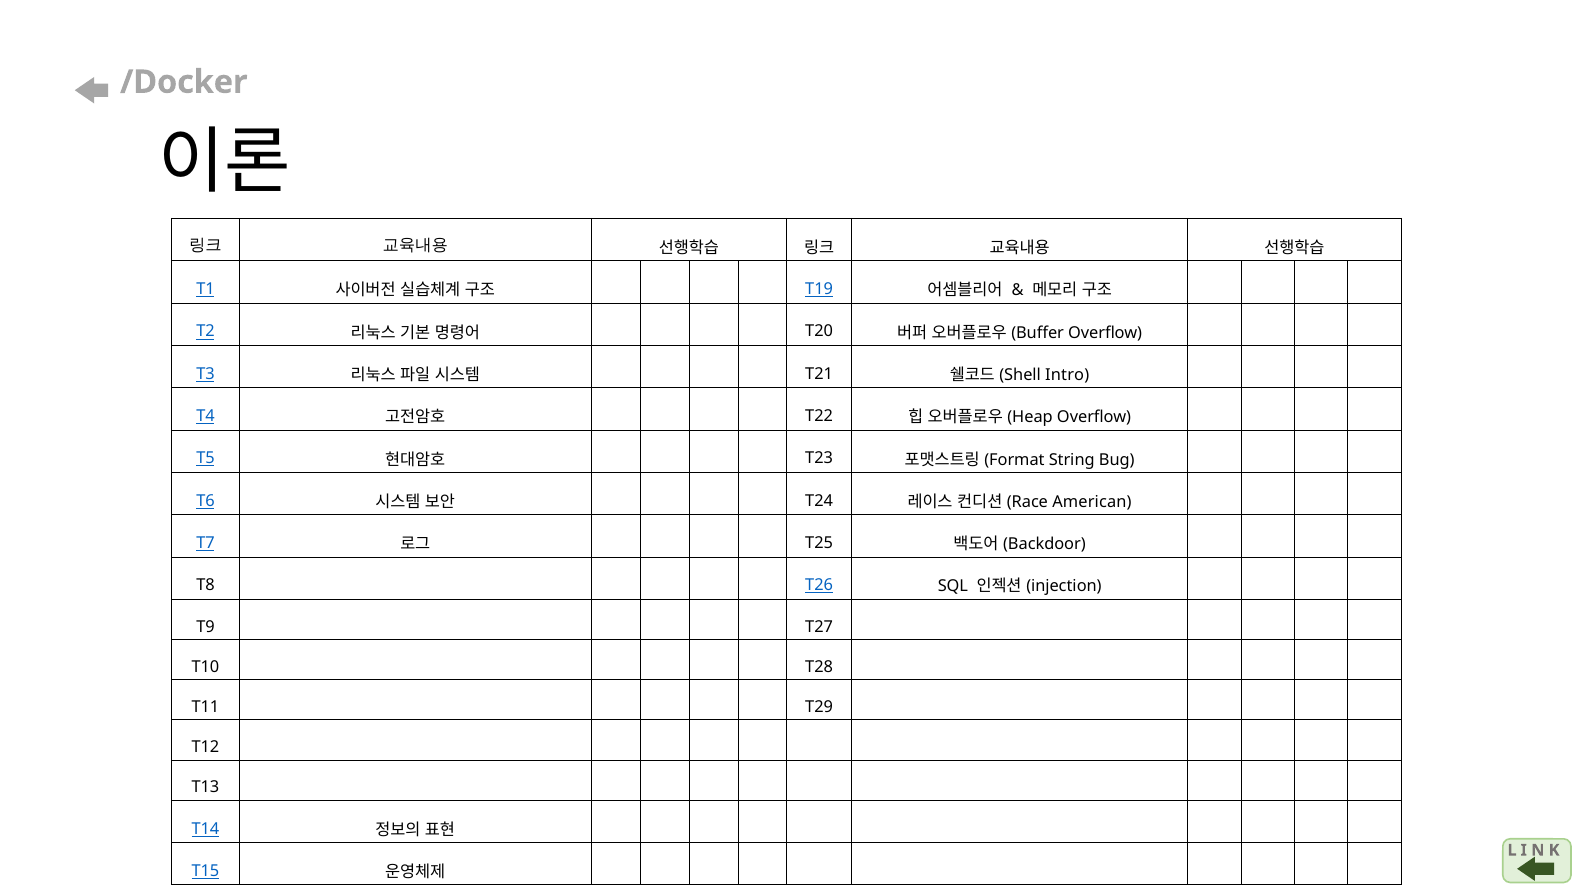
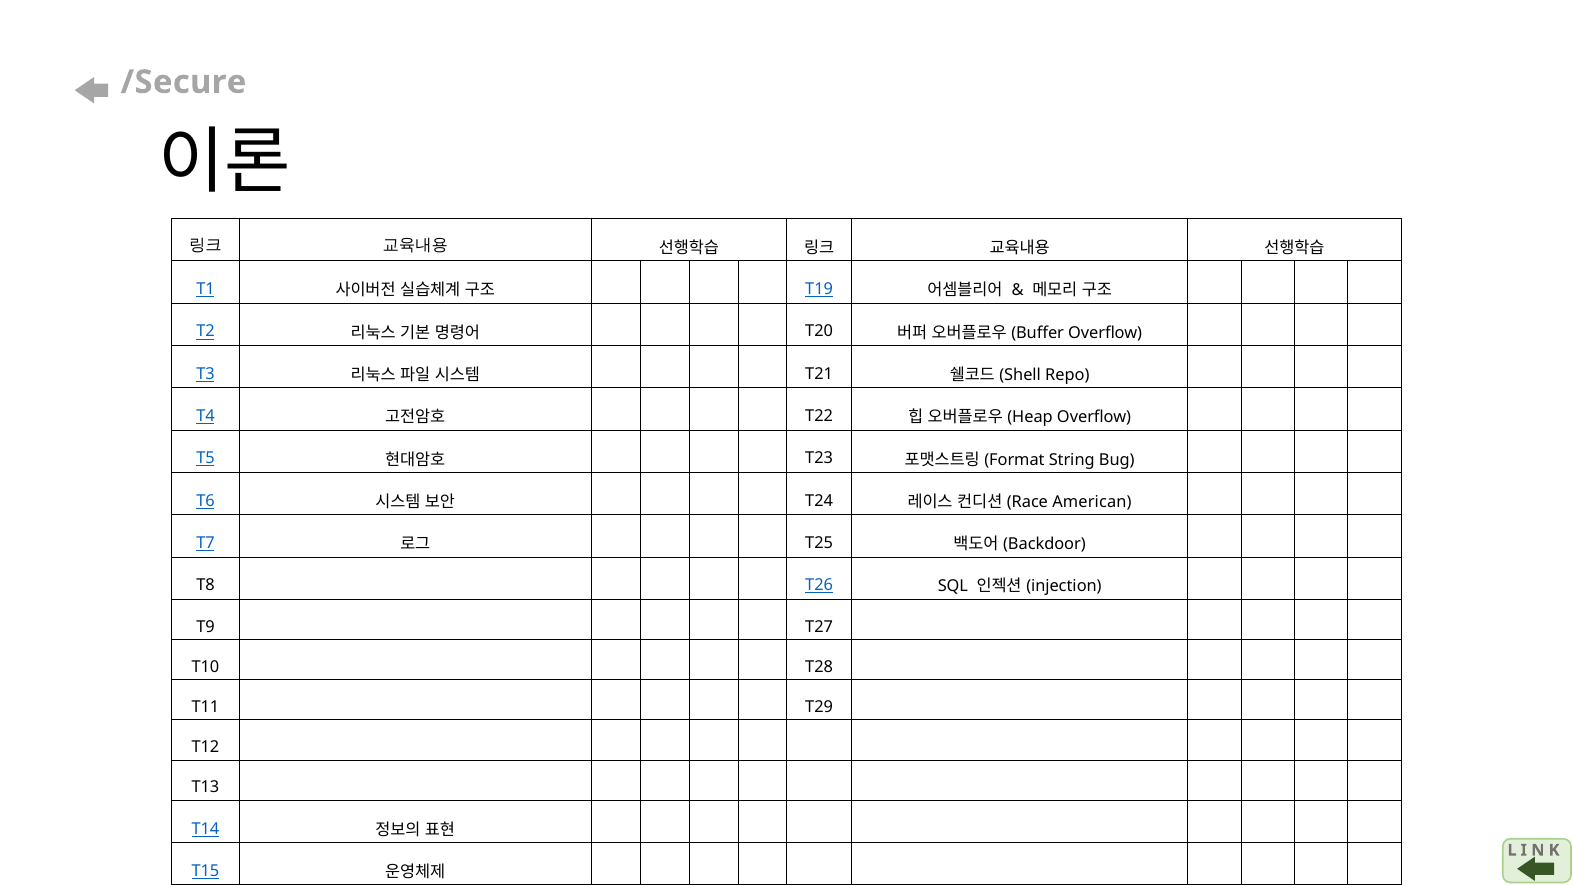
/Docker: /Docker -> /Secure (183, 82)
Intro: Intro -> Repo (1067, 375)
